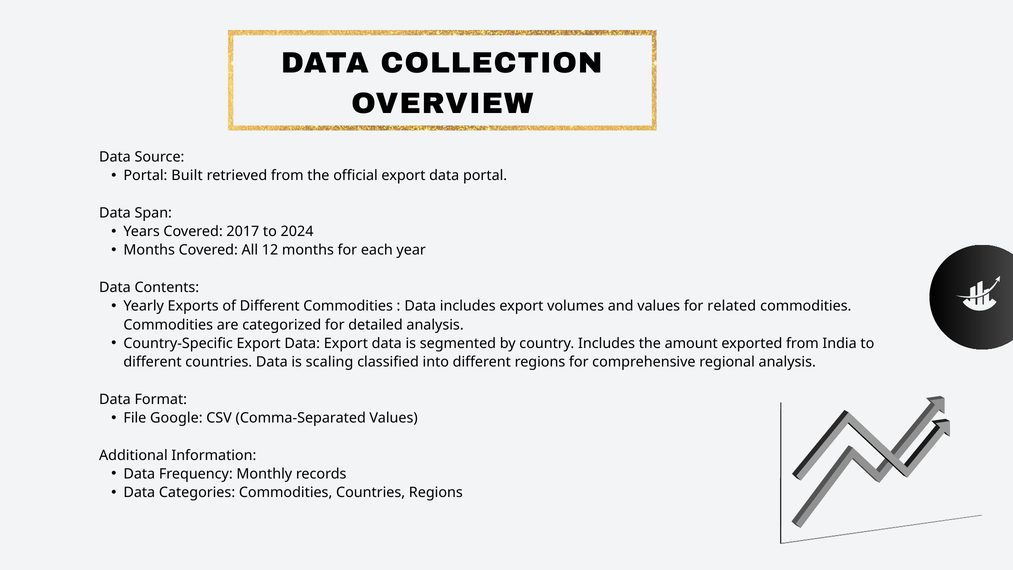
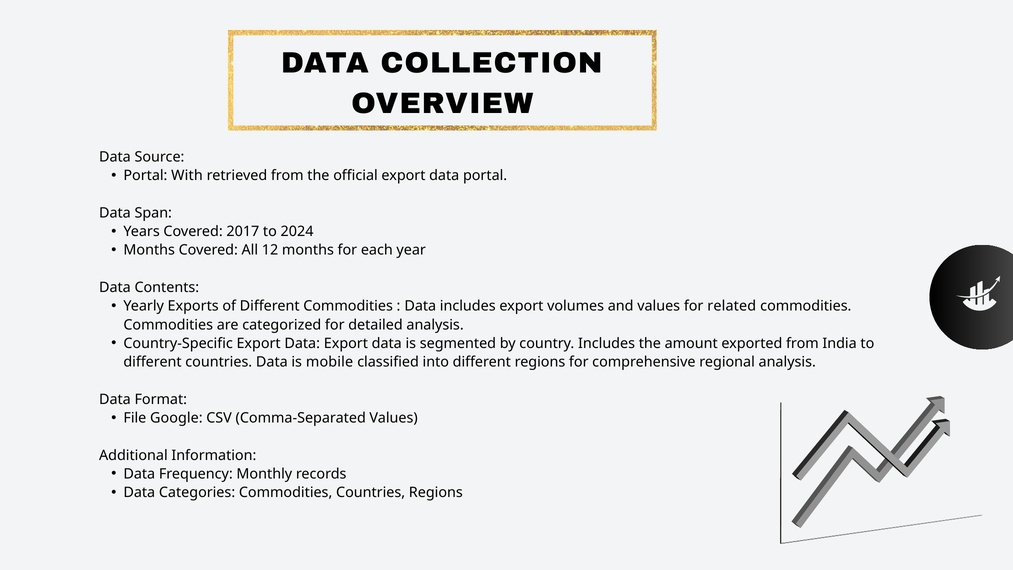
Built: Built -> With (187, 176)
scaling: scaling -> mobile (330, 362)
